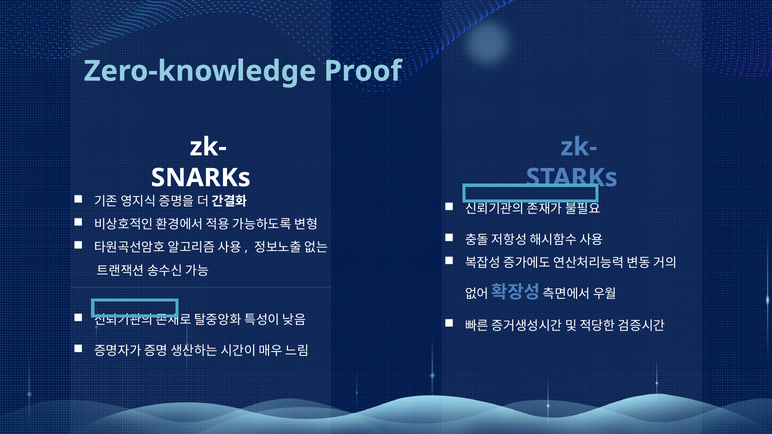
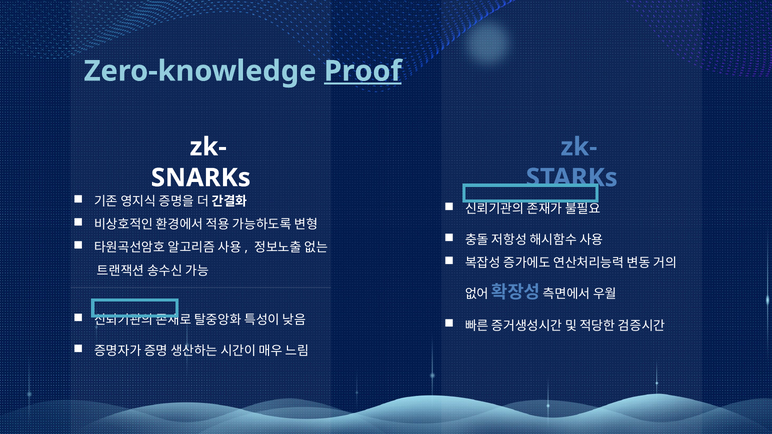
Proof underline: none -> present (363, 71)
